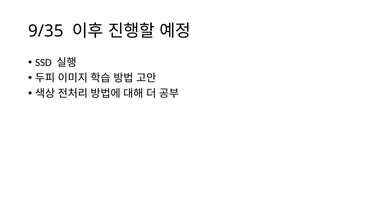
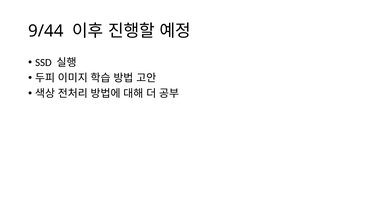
9/35: 9/35 -> 9/44 (46, 31)
